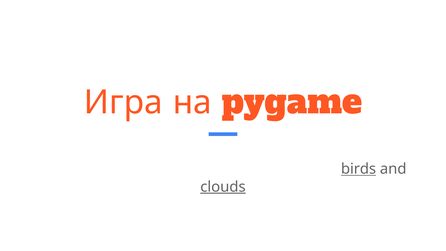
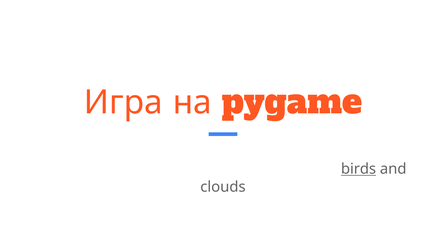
clouds underline: present -> none (223, 187)
